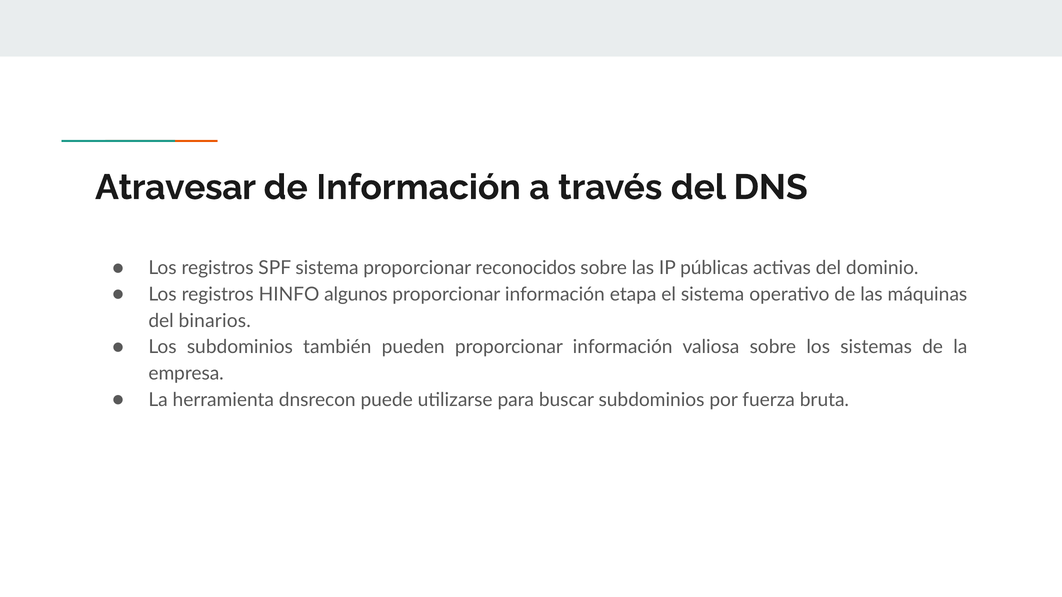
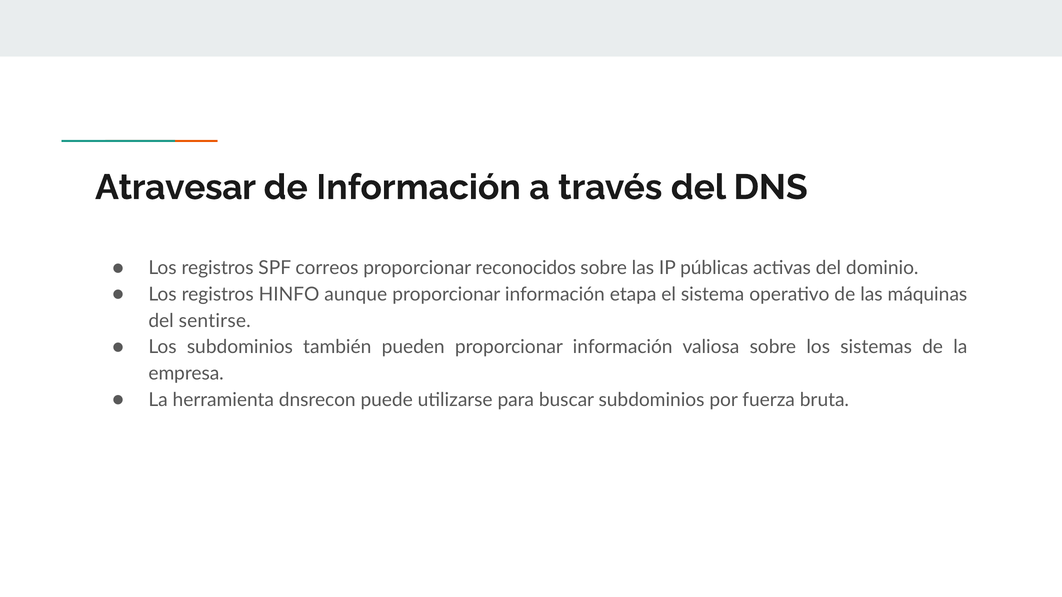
SPF sistema: sistema -> correos (327, 268)
algunos: algunos -> aunque (356, 295)
binarios: binarios -> sentirse (215, 321)
